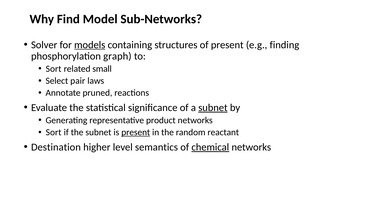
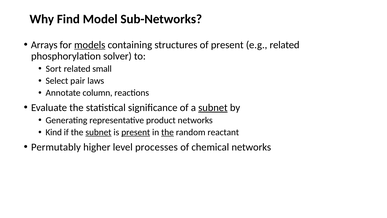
Solver: Solver -> Arrays (44, 45)
e.g finding: finding -> related (285, 45)
graph: graph -> solver (117, 56)
pruned: pruned -> column (98, 93)
Sort: Sort -> Kind (54, 132)
subnet underline: none -> present (98, 132)
the underline: none -> present (168, 132)
Destination: Destination -> Permutably (56, 147)
semantics: semantics -> processes (156, 147)
chemical underline: present -> none (210, 147)
